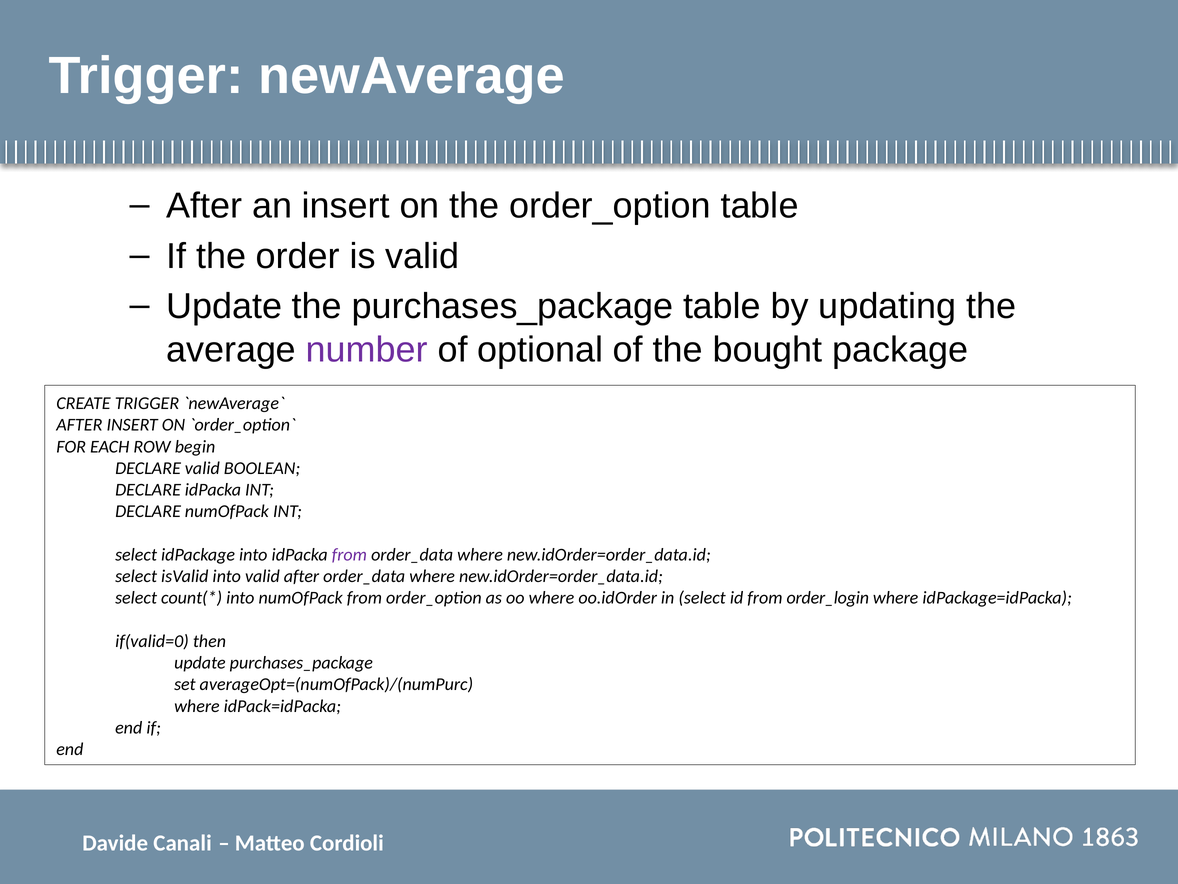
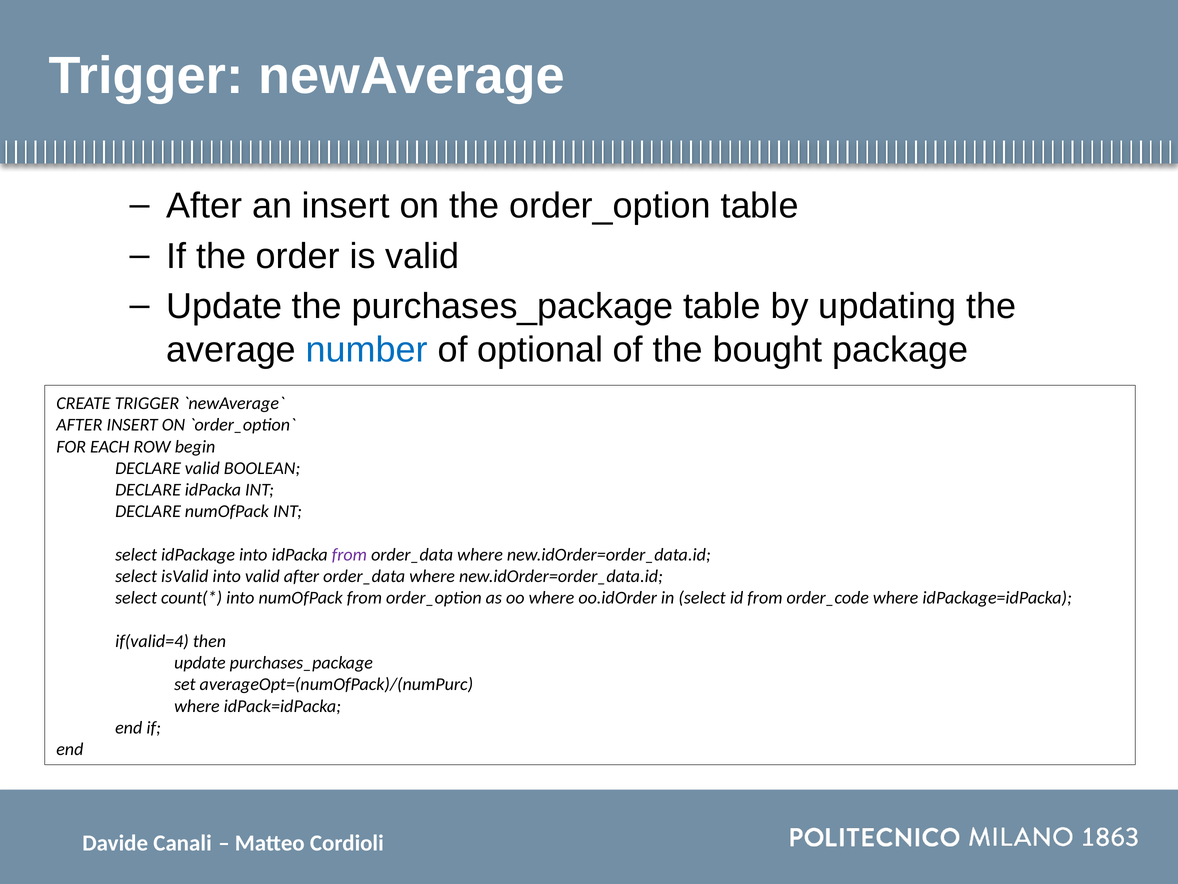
number colour: purple -> blue (367, 350)
order_login: order_login -> order_code (828, 598)
if(valid=0: if(valid=0 -> if(valid=4 (152, 641)
